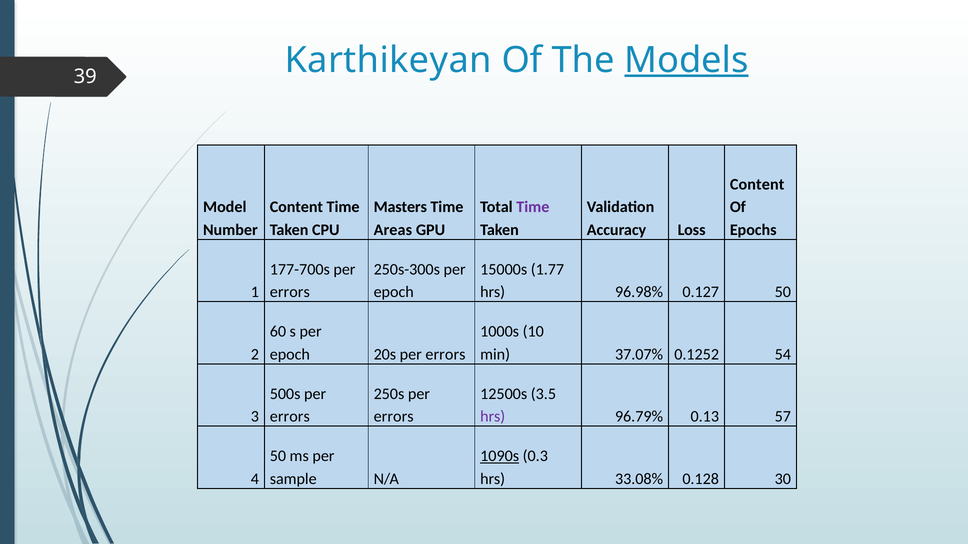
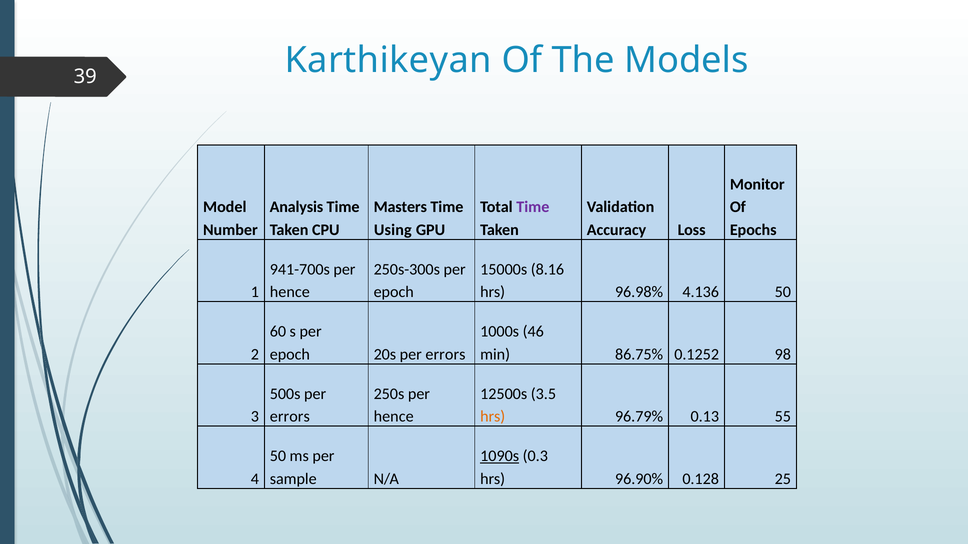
Models underline: present -> none (686, 60)
Content: Content -> Monitor (757, 185)
Content: Content -> Analysis (296, 207)
Areas: Areas -> Using (393, 230)
177-700s: 177-700s -> 941-700s (300, 270)
1.77: 1.77 -> 8.16 (548, 270)
errors: errors -> hence (290, 292)
0.127: 0.127 -> 4.136 (701, 292)
10: 10 -> 46 (533, 332)
37.07%: 37.07% -> 86.75% (639, 355)
54: 54 -> 98 (783, 355)
errors: errors -> hence (394, 417)
hrs colour: purple -> orange (493, 417)
57: 57 -> 55 (783, 417)
33.08%: 33.08% -> 96.90% (639, 479)
30: 30 -> 25 (783, 479)
